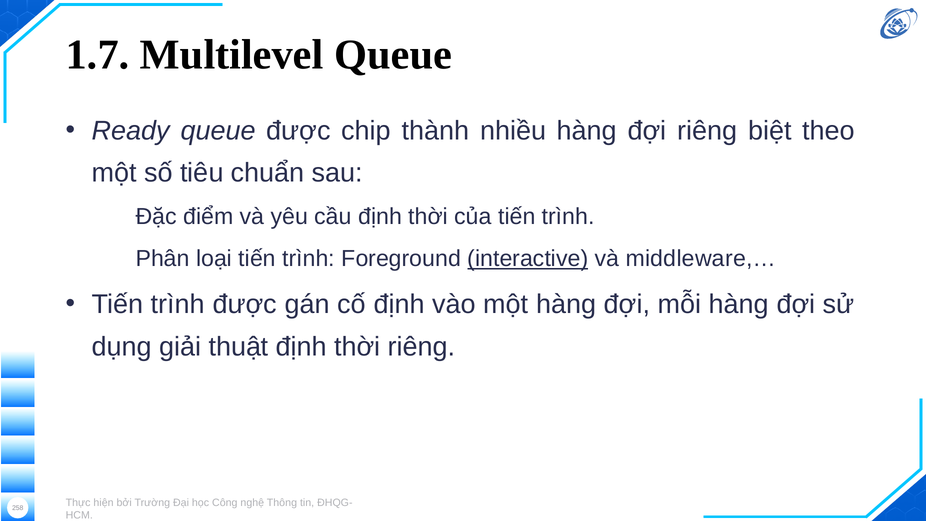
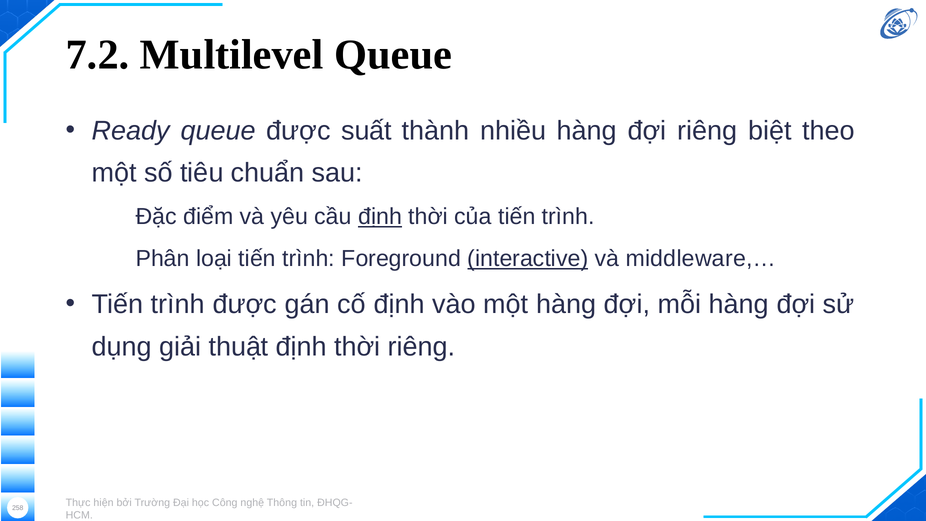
1.7: 1.7 -> 7.2 (98, 55)
chip: chip -> suất (366, 131)
định underline: none -> present (380, 217)
